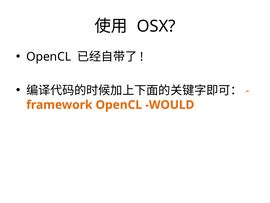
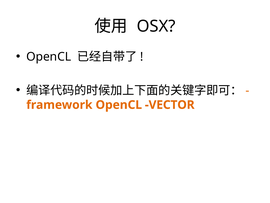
WOULD: WOULD -> VECTOR (170, 105)
